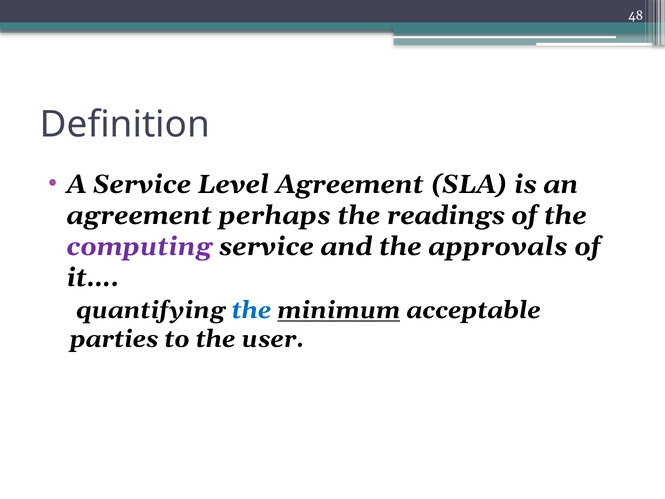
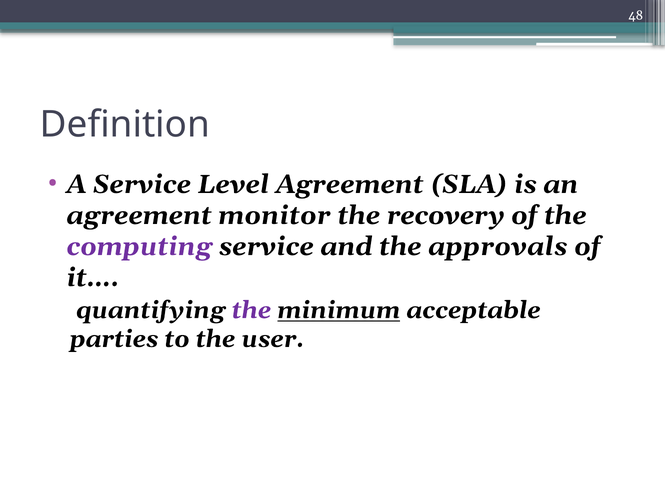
perhaps: perhaps -> monitor (274, 215)
readings: readings -> recovery (446, 215)
the colour: blue -> purple (251, 310)
